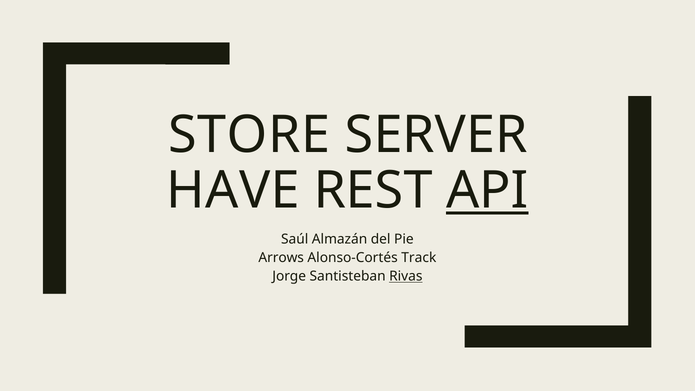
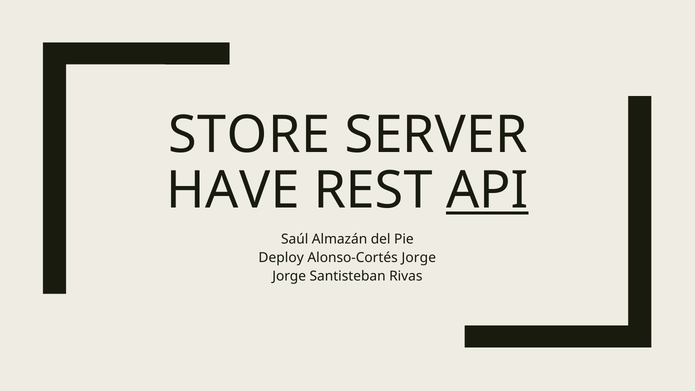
Arrows: Arrows -> Deploy (281, 258)
Alonso-Cortés Track: Track -> Jorge (419, 258)
Rivas underline: present -> none (406, 276)
